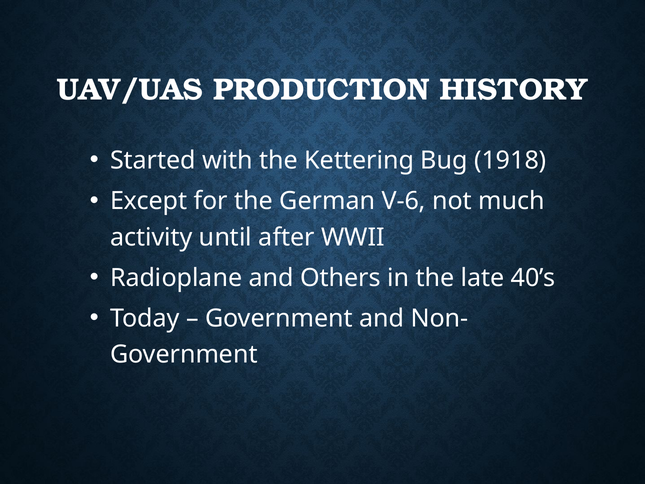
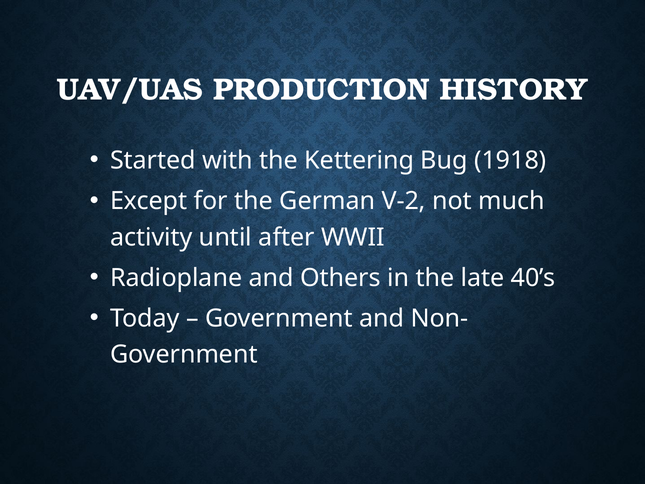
V-6: V-6 -> V-2 (404, 201)
